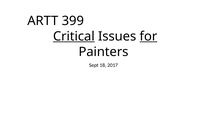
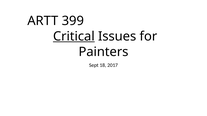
for underline: present -> none (148, 36)
